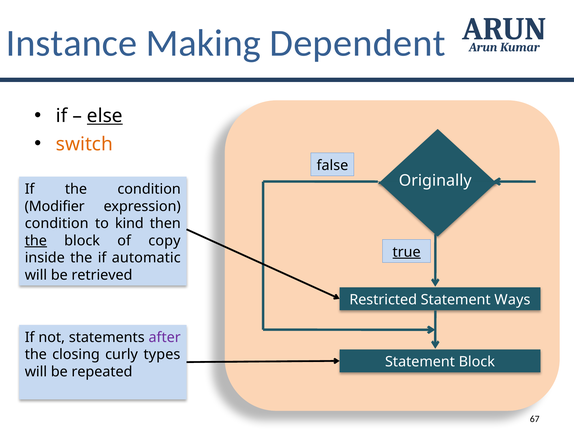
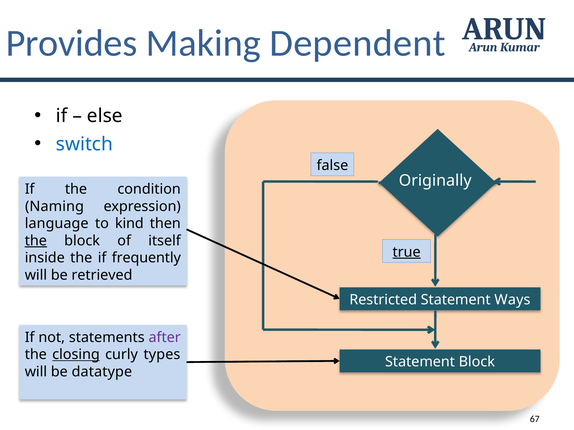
Instance: Instance -> Provides (72, 43)
else underline: present -> none (105, 116)
switch colour: orange -> blue (84, 144)
Modifier: Modifier -> Naming (55, 207)
condition: condition -> language (57, 224)
copy: copy -> itself (165, 241)
automatic: automatic -> frequently (146, 258)
closing underline: none -> present (76, 355)
repeated: repeated -> datatype (102, 372)
